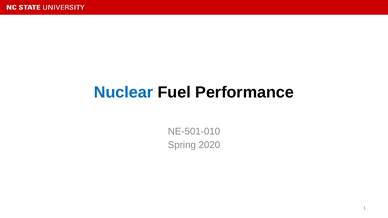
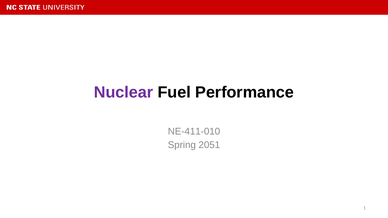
Nuclear colour: blue -> purple (124, 92)
NE-501-010: NE-501-010 -> NE-411-010 (194, 132)
2020: 2020 -> 2051 (209, 145)
